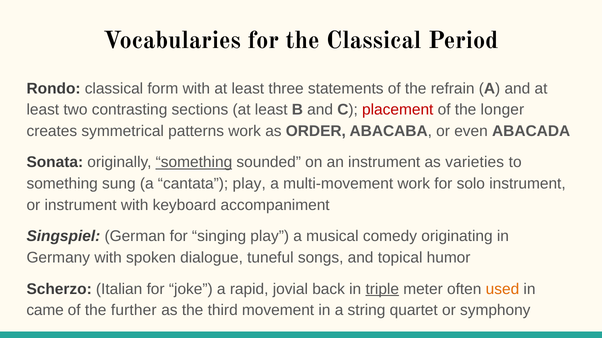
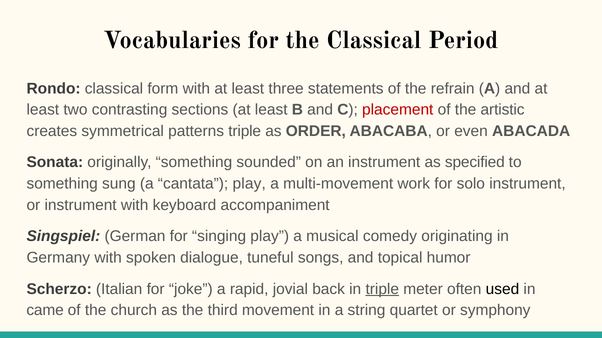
longer: longer -> artistic (503, 110)
patterns work: work -> triple (245, 131)
something underline: present -> none (194, 163)
varieties: varieties -> specified (475, 163)
used colour: orange -> black (502, 290)
further: further -> church (134, 311)
